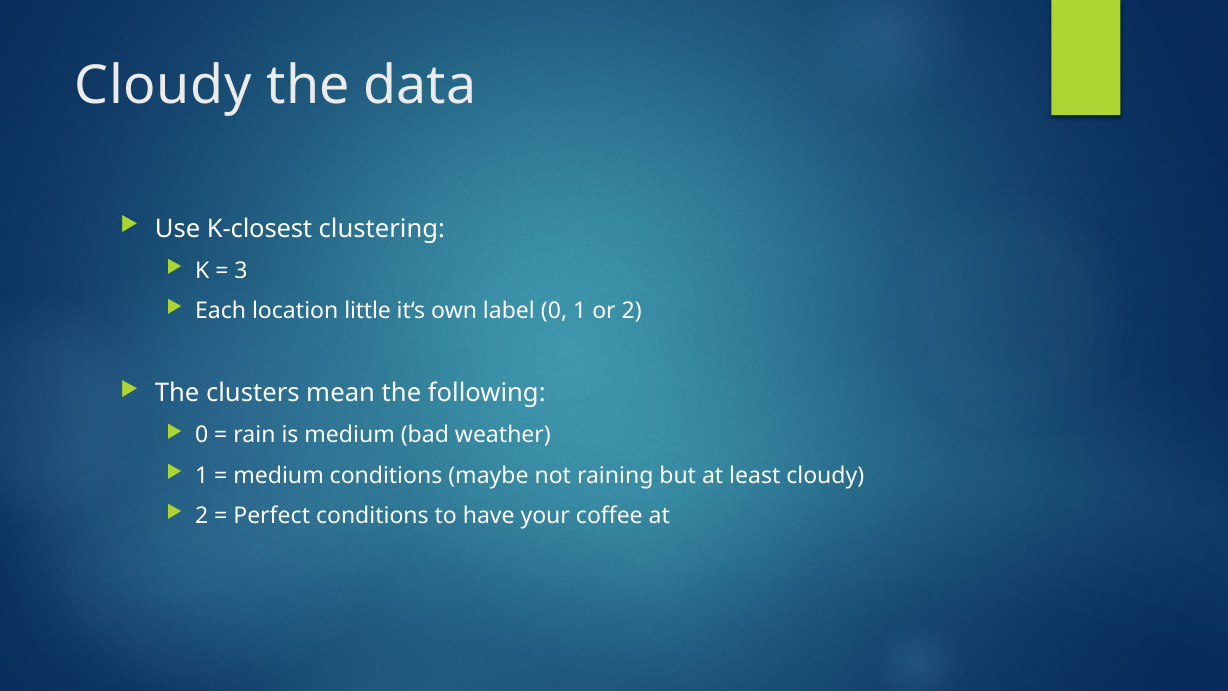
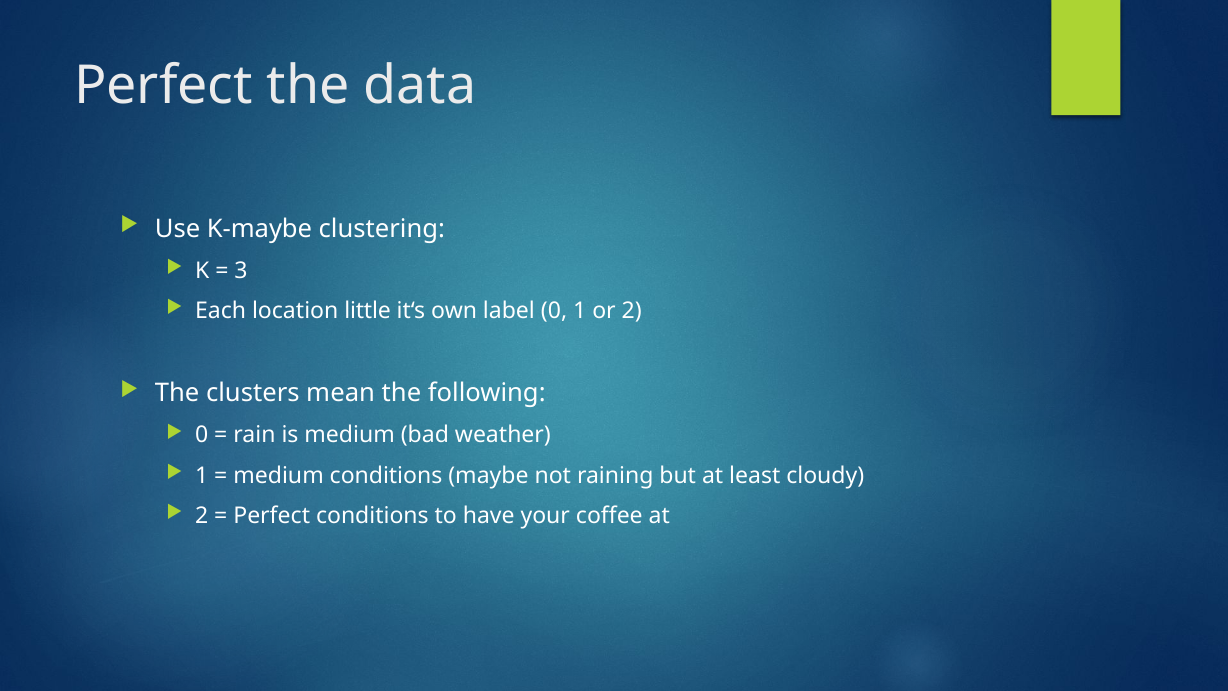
Cloudy: Cloudy -> Perfect (164, 86)
K-closest: K-closest -> K-maybe (260, 229)
